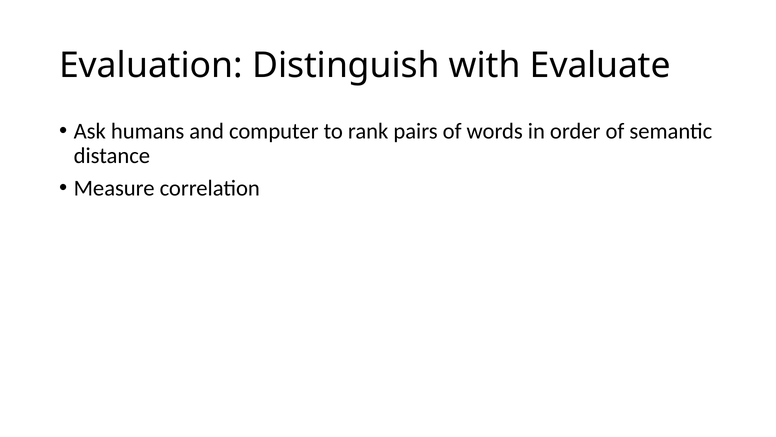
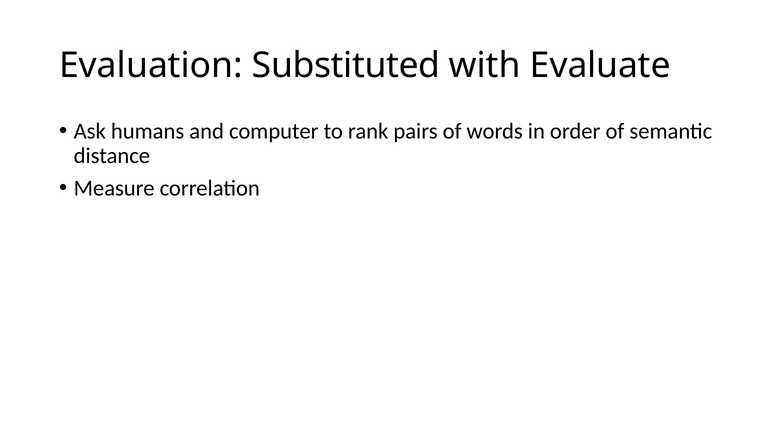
Distinguish: Distinguish -> Substituted (346, 65)
